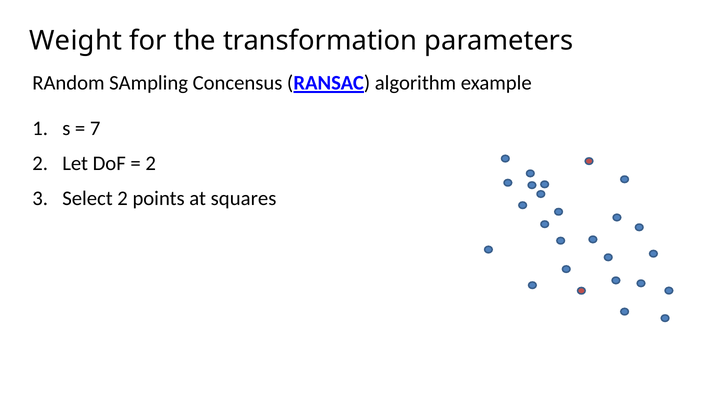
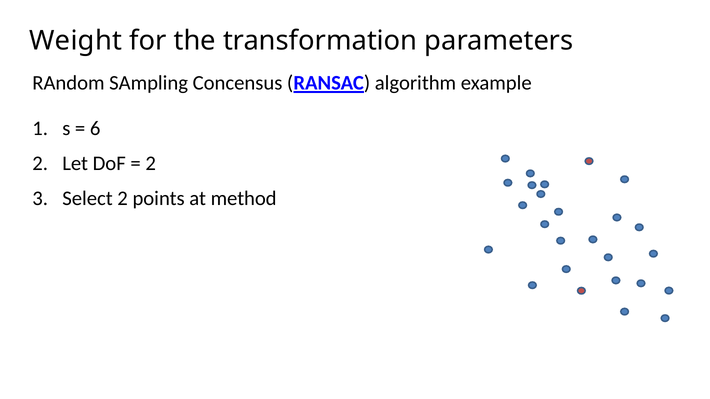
7: 7 -> 6 (95, 128)
squares: squares -> method (244, 199)
